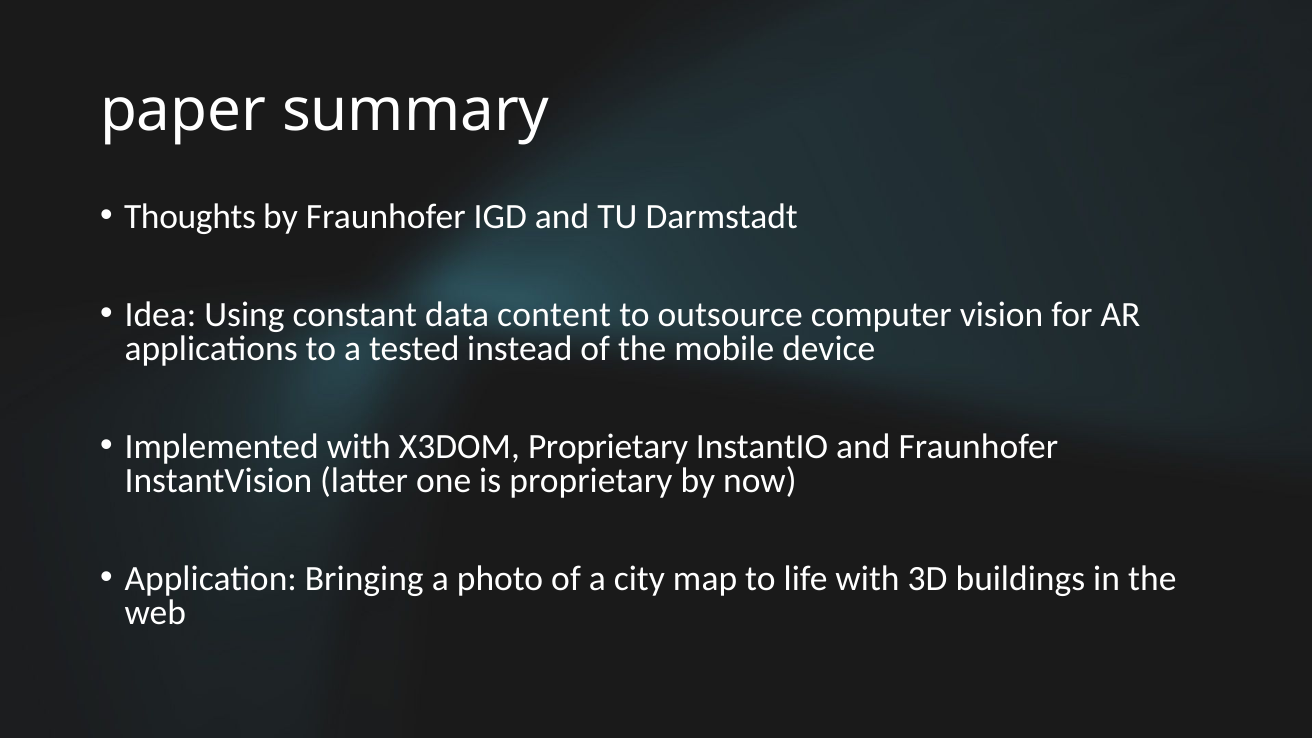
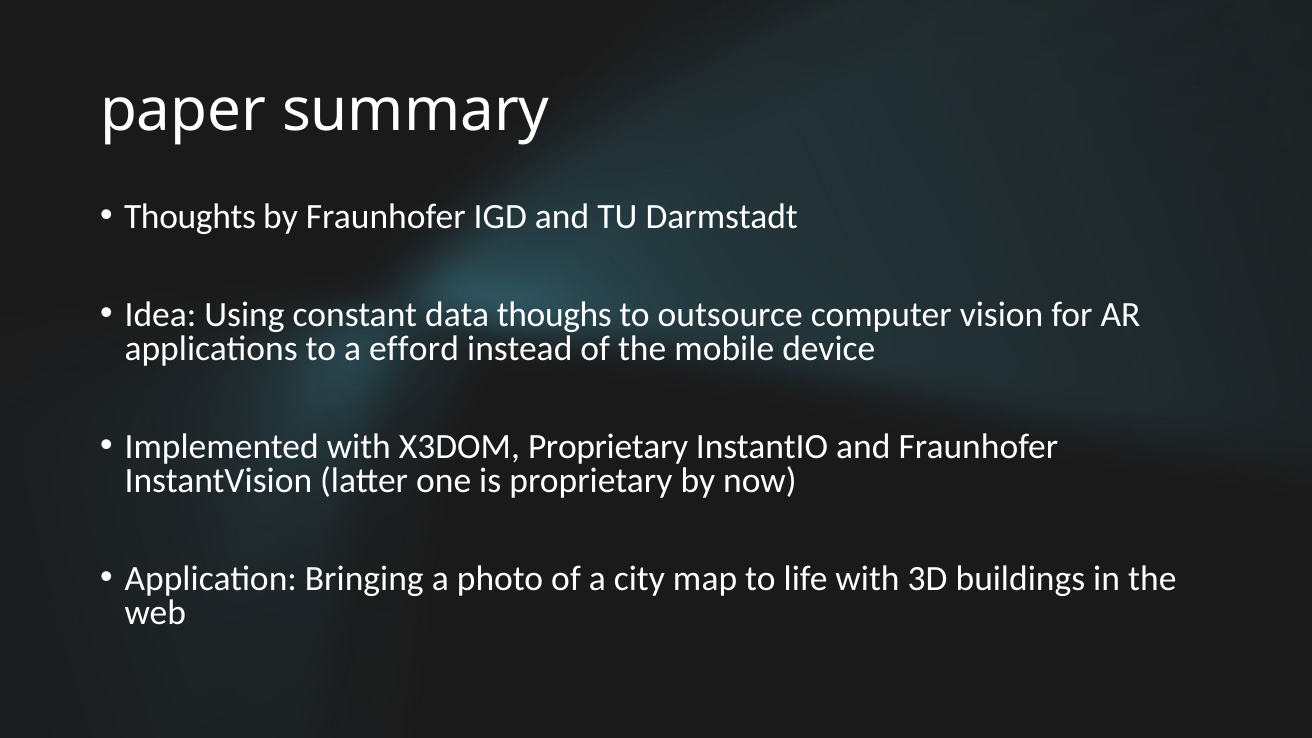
content: content -> thoughs (554, 315)
tested: tested -> efford (414, 349)
